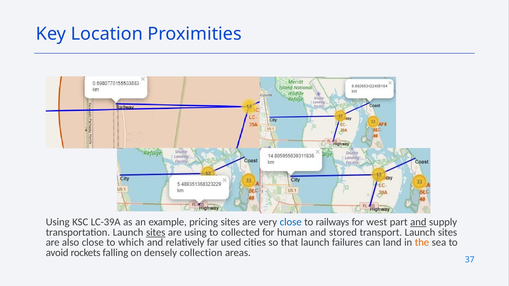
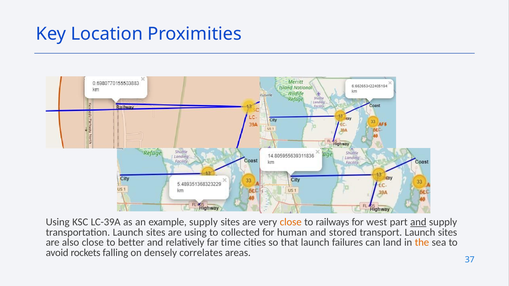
example pricing: pricing -> supply (204, 222)
close colour: blue -> orange (291, 222)
sites underline: present -> none (156, 233)
which: which -> better (131, 243)
used: used -> time (231, 243)
collection: collection -> correlates (201, 253)
